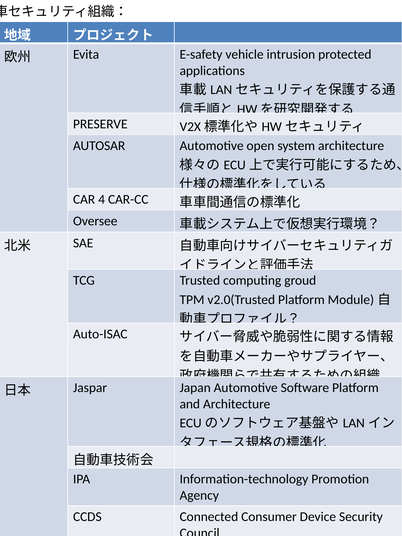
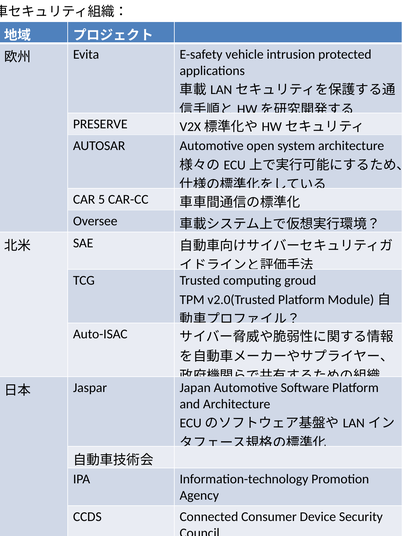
4: 4 -> 5 (102, 199)
